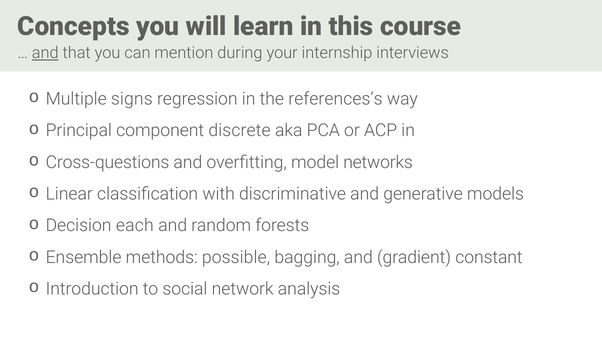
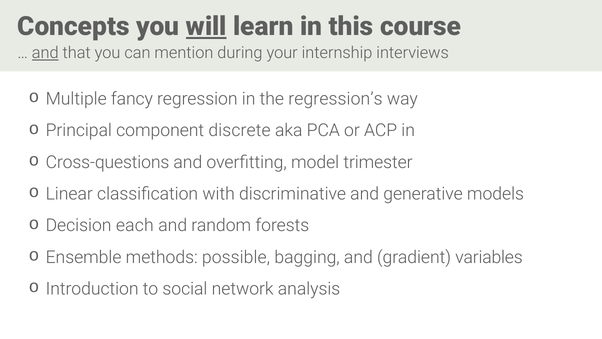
will underline: none -> present (206, 27)
signs: signs -> fancy (132, 99)
references’s: references’s -> regression’s (335, 99)
networks: networks -> trimester (378, 162)
constant: constant -> variables (489, 257)
